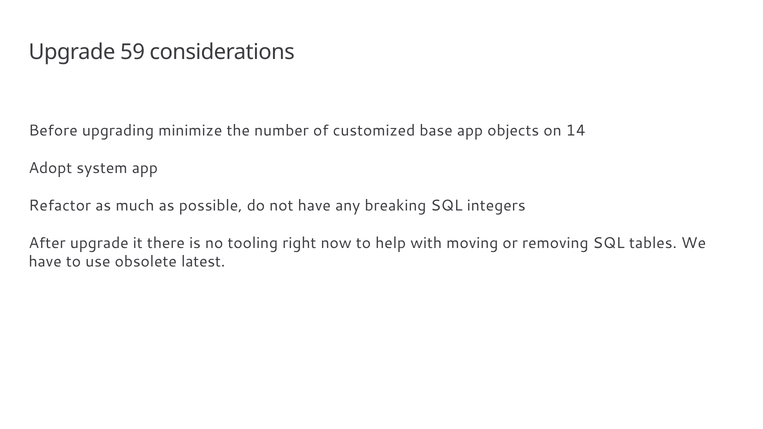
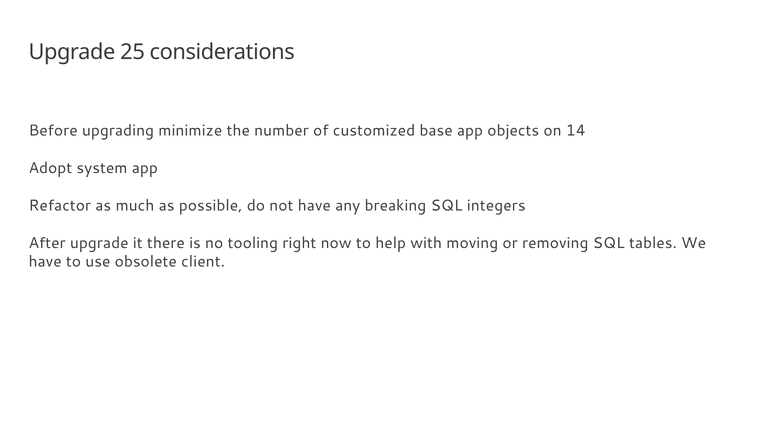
59: 59 -> 25 (133, 52)
latest: latest -> client (203, 262)
